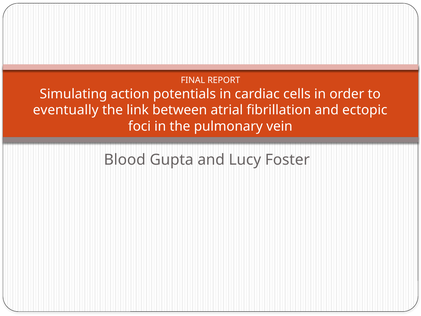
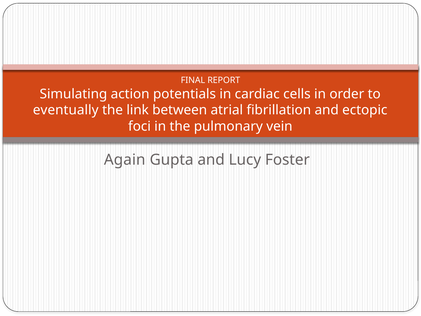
Blood: Blood -> Again (125, 160)
